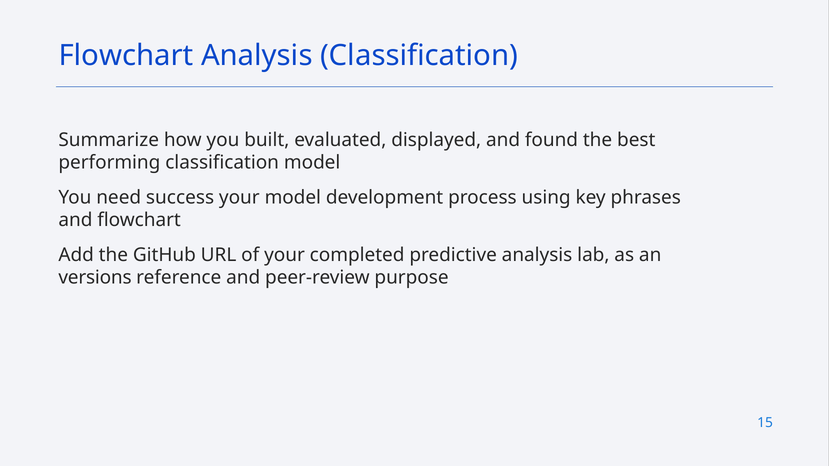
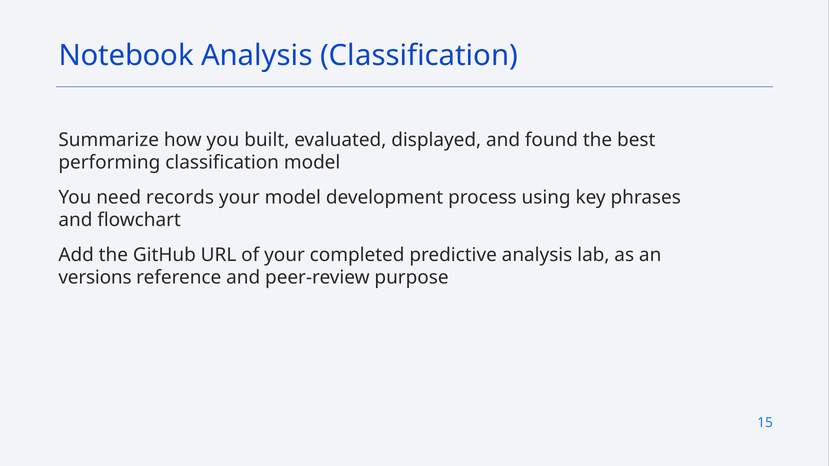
Flowchart: Flowchart -> Notebook (126, 55)
success: success -> records (180, 198)
